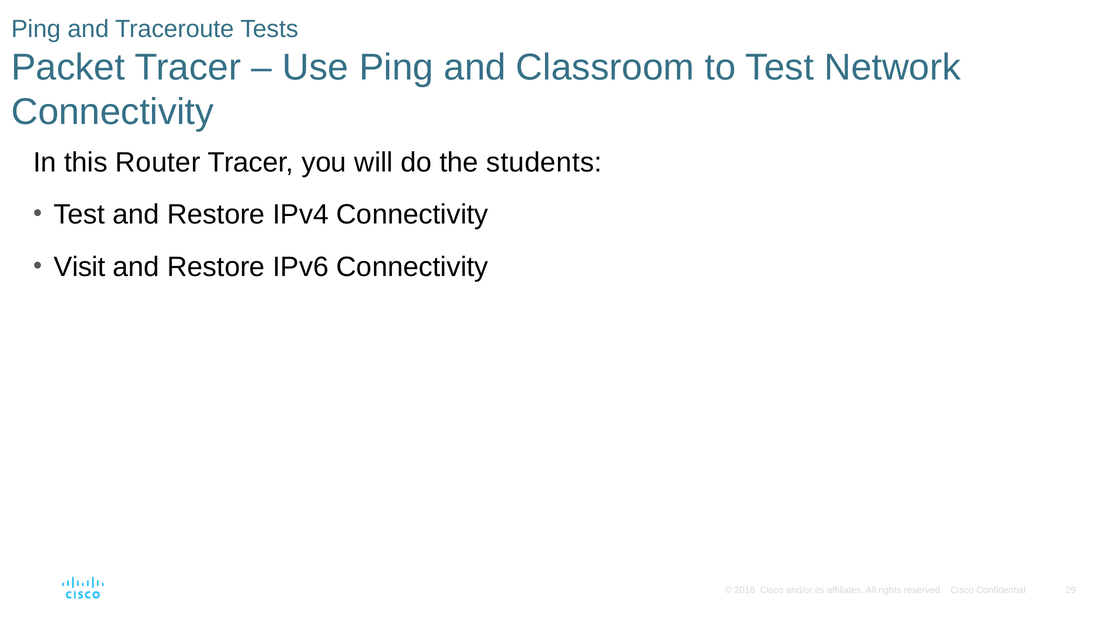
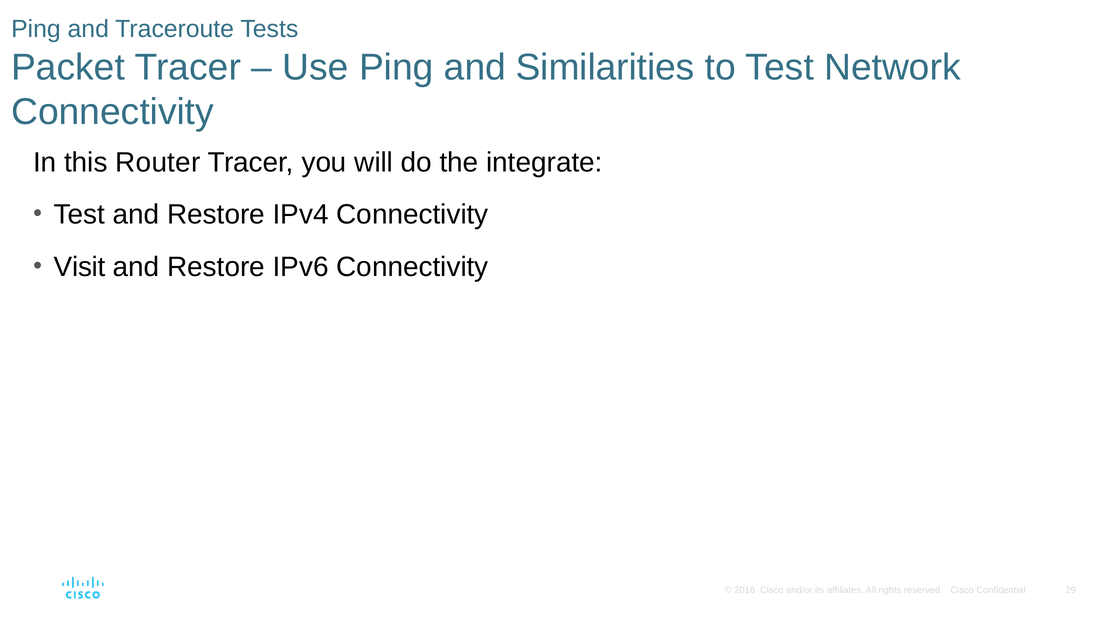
Classroom: Classroom -> Similarities (605, 67)
students: students -> integrate (544, 162)
